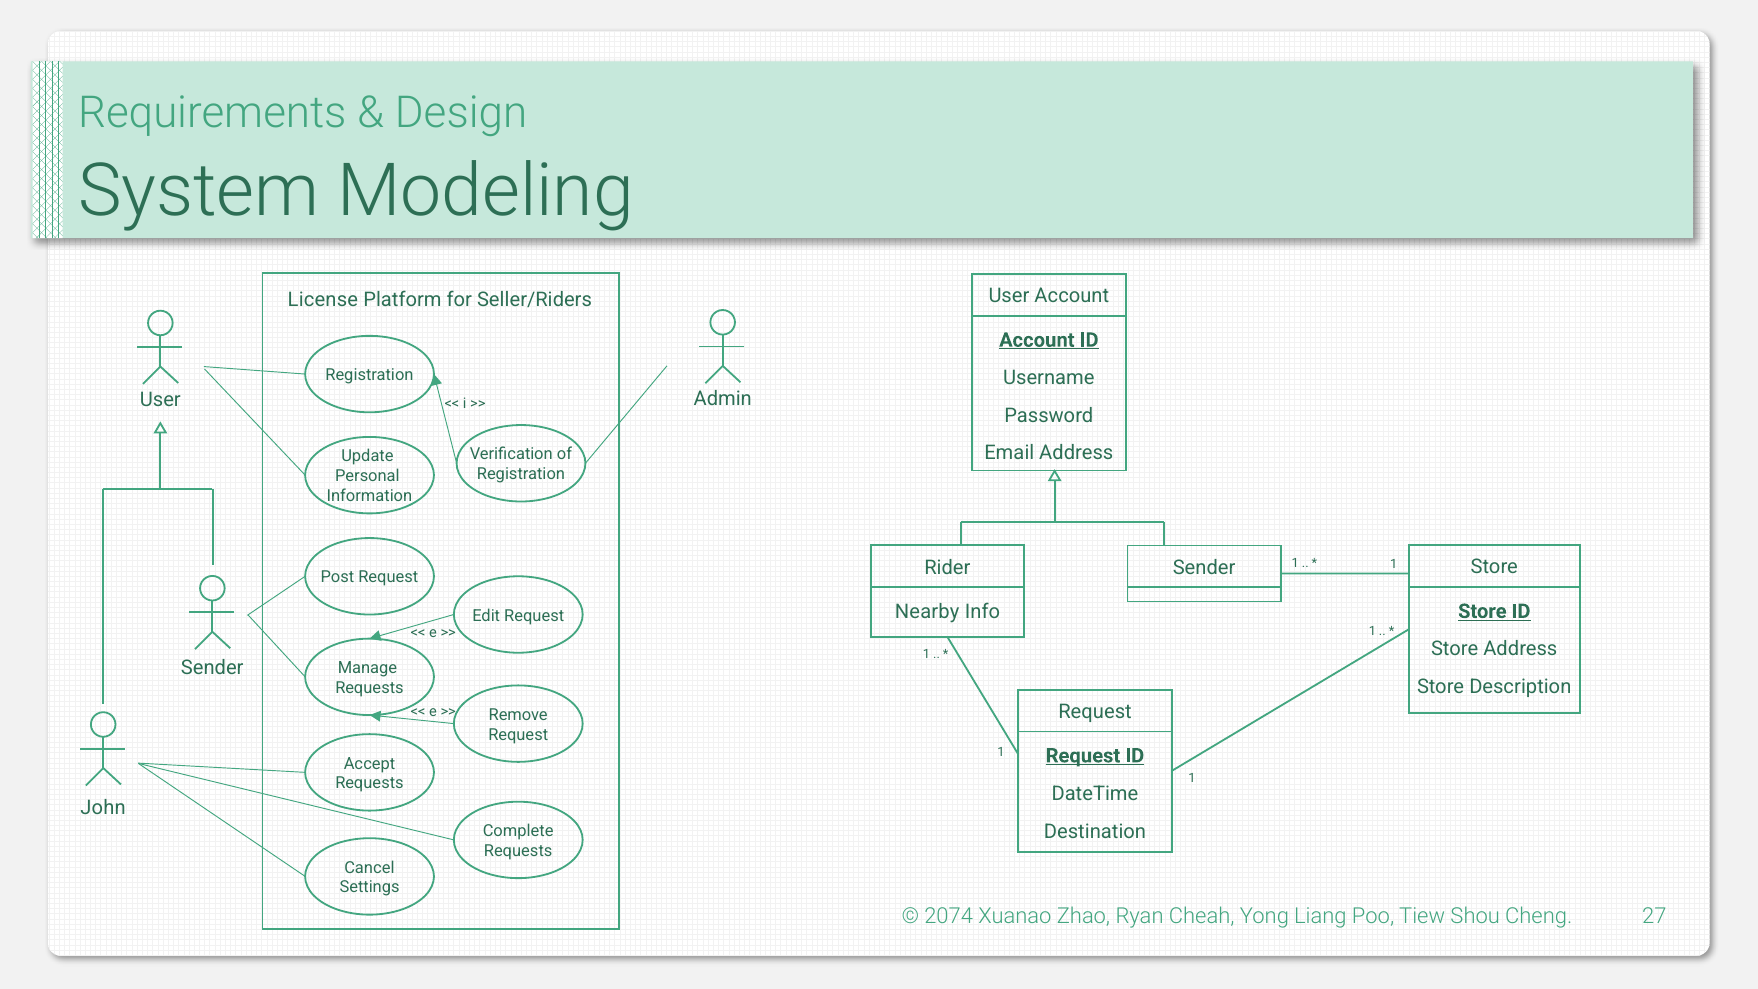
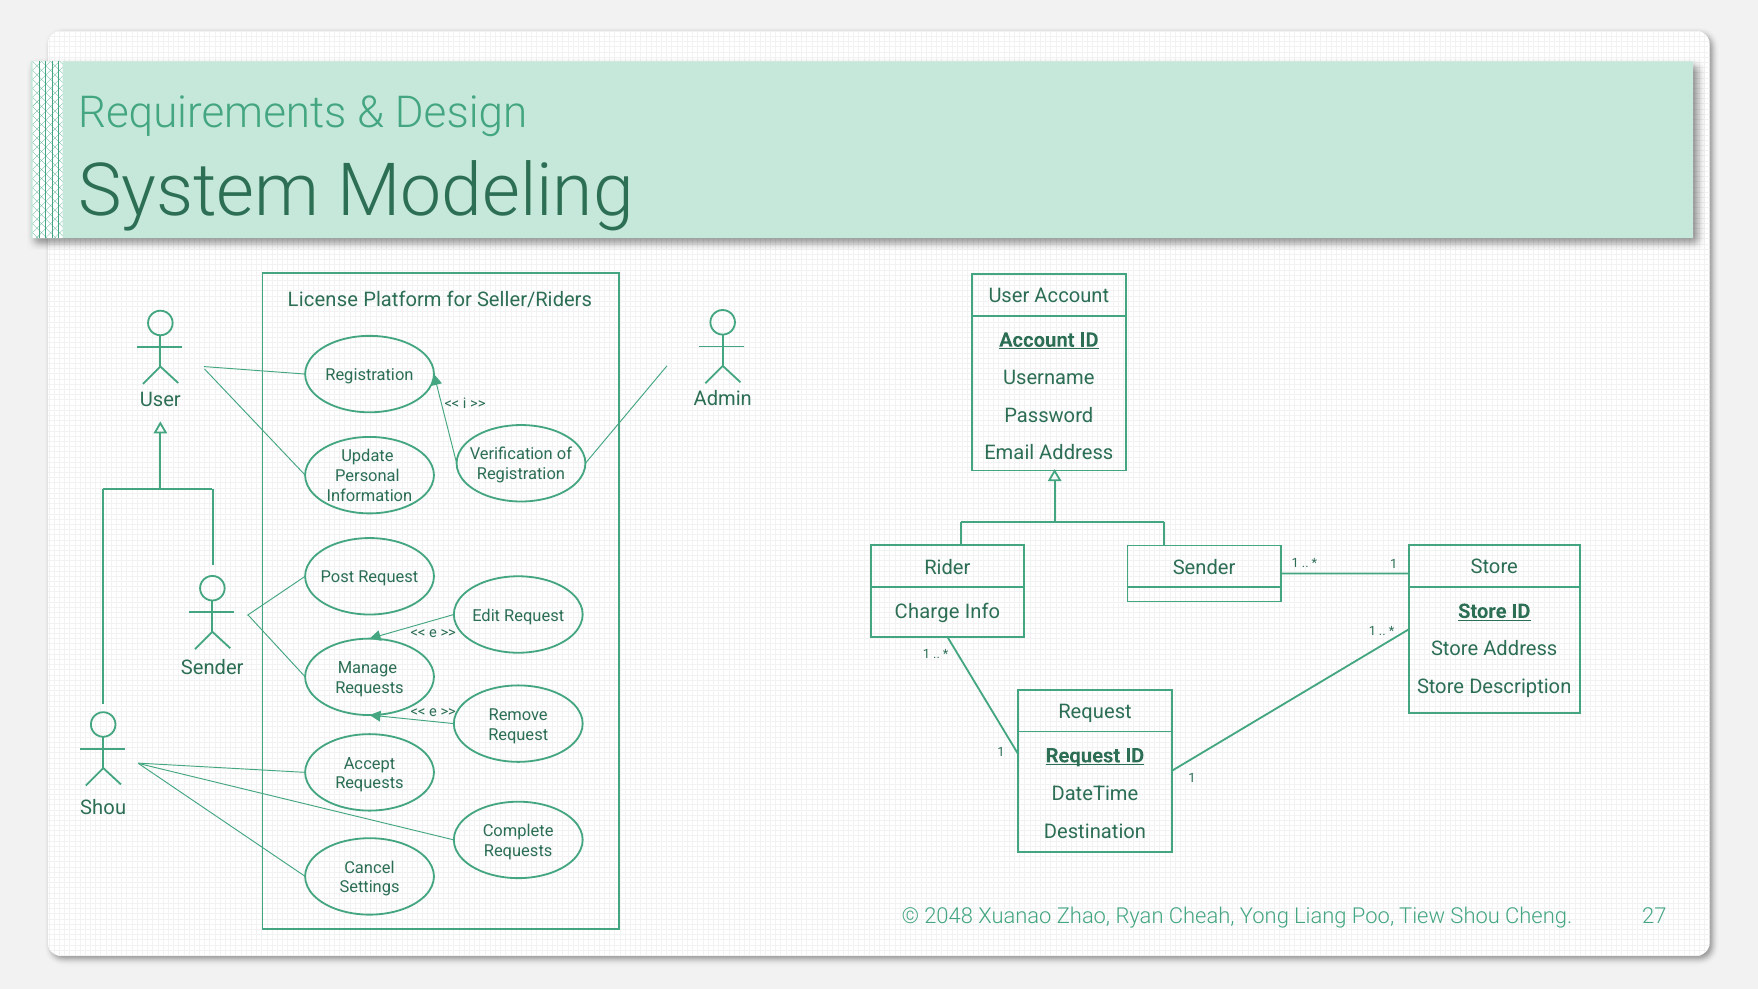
Nearby: Nearby -> Charge (927, 611)
John: John -> Shou (103, 808)
2074: 2074 -> 2048 (949, 916)
